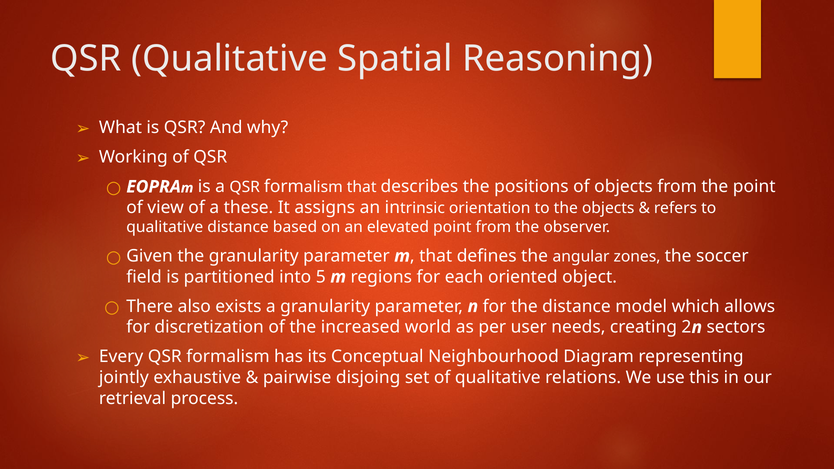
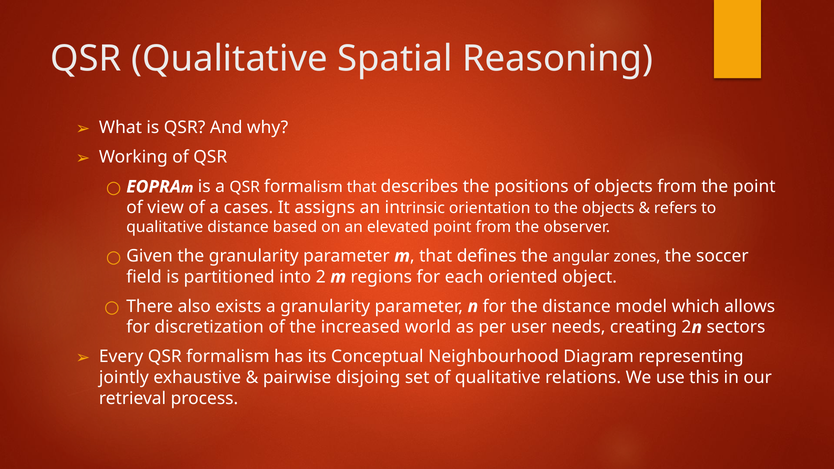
these: these -> cases (248, 208)
into 5: 5 -> 2 (321, 277)
